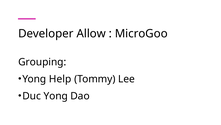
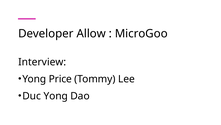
Grouping: Grouping -> Interview (42, 62)
Help: Help -> Price (60, 79)
